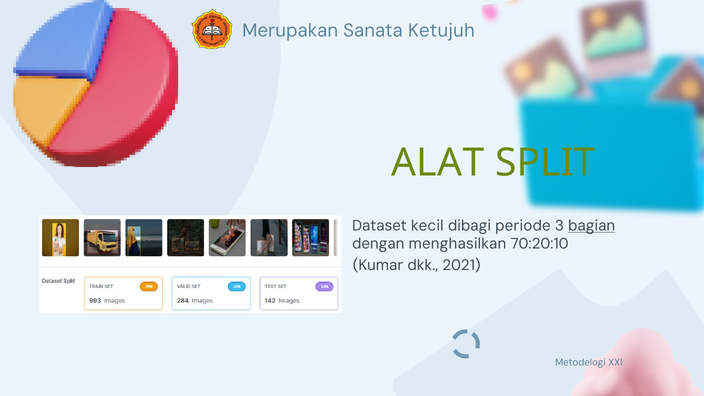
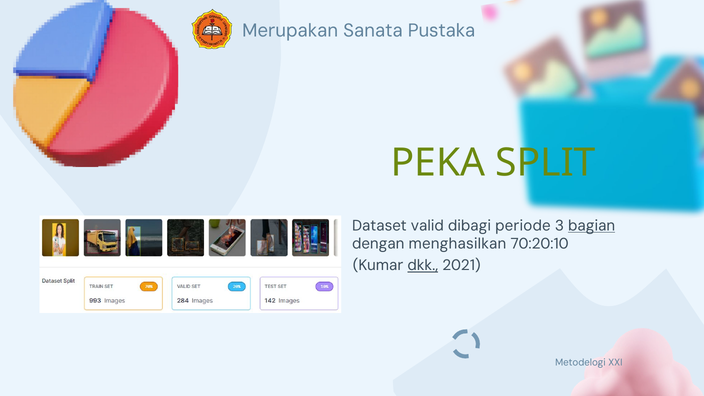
Ketujuh: Ketujuh -> Pustaka (442, 31)
ALAT: ALAT -> PEKA (438, 163)
kecil: kecil -> valid (427, 226)
dkk underline: none -> present (423, 265)
